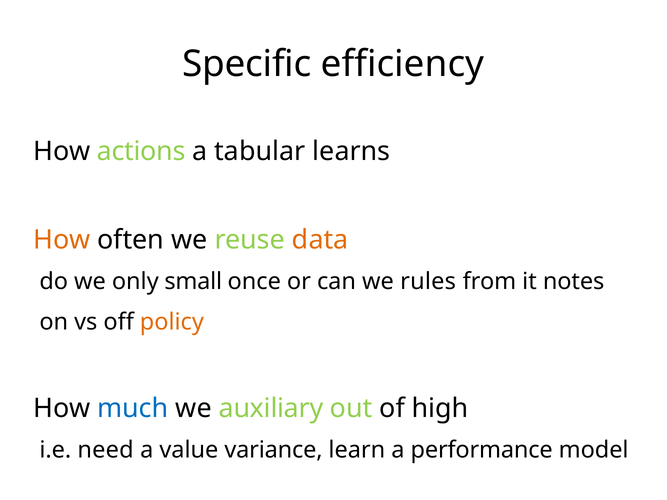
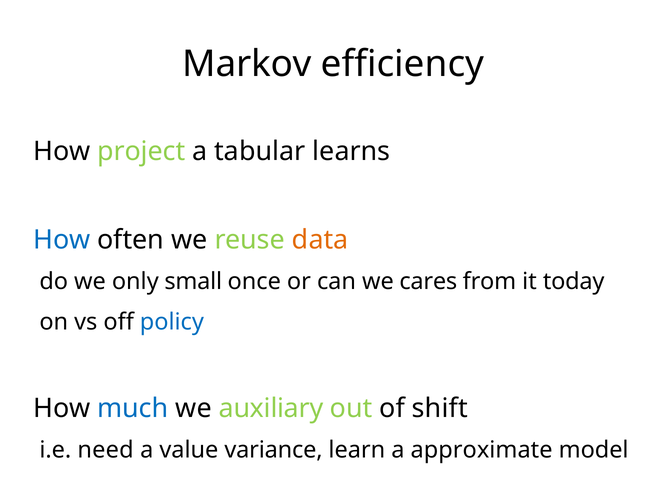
Specific: Specific -> Markov (247, 64)
actions: actions -> project (141, 151)
How colour: orange -> blue (62, 240)
rules: rules -> cares (428, 282)
notes: notes -> today (574, 282)
policy colour: orange -> blue (172, 322)
high: high -> shift (440, 408)
performance: performance -> approximate (482, 450)
